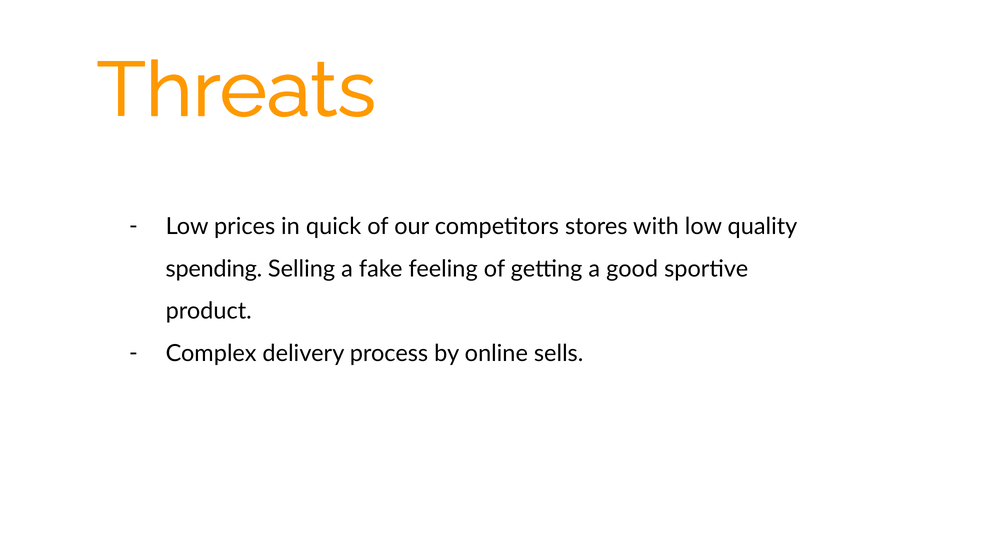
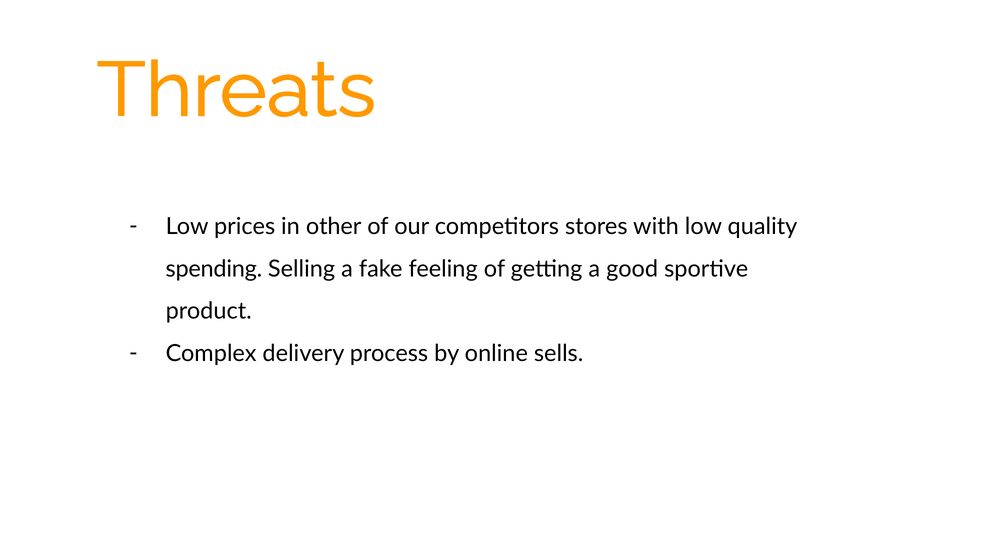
quick: quick -> other (334, 226)
